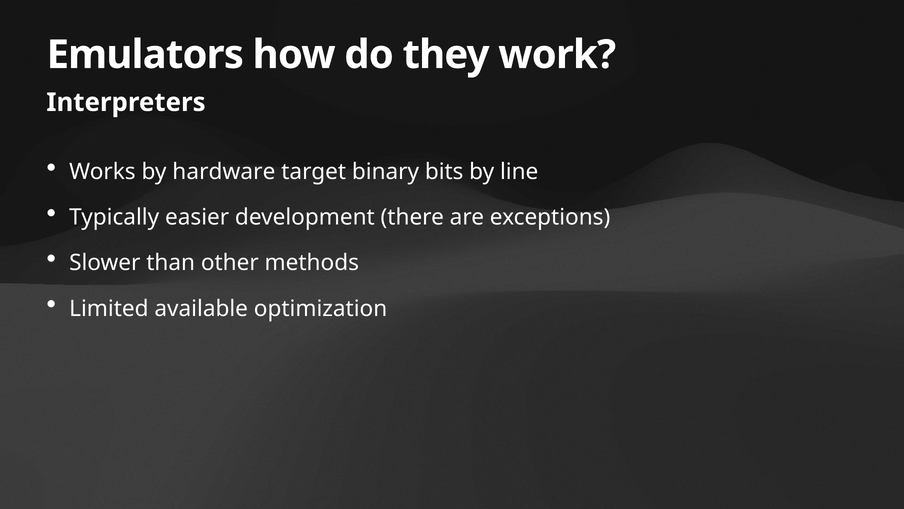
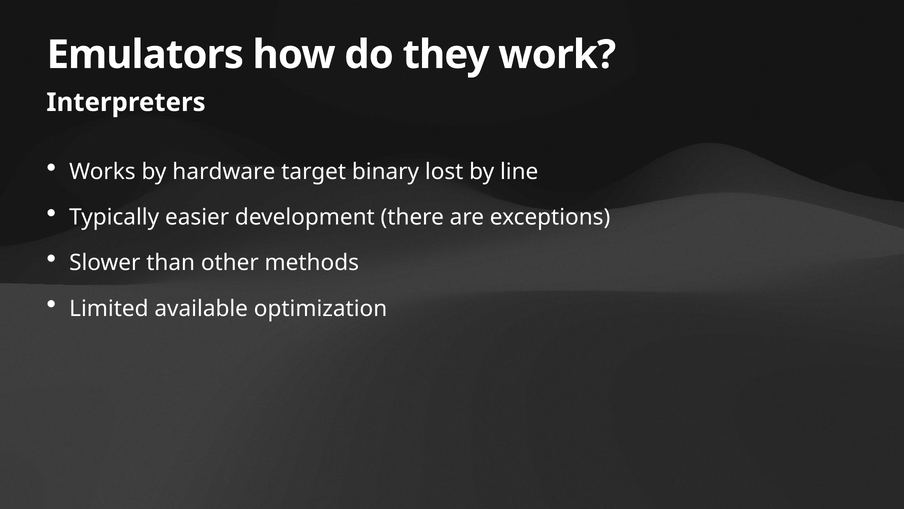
bits: bits -> lost (444, 171)
